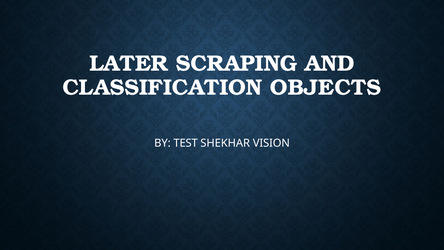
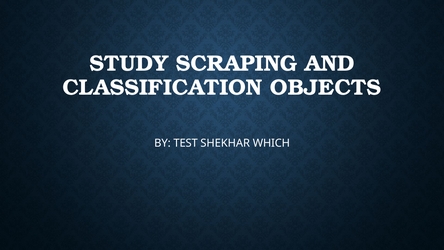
LATER: LATER -> STUDY (129, 63)
VISION: VISION -> WHICH (271, 143)
